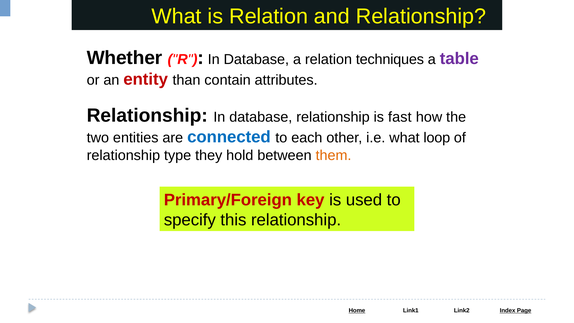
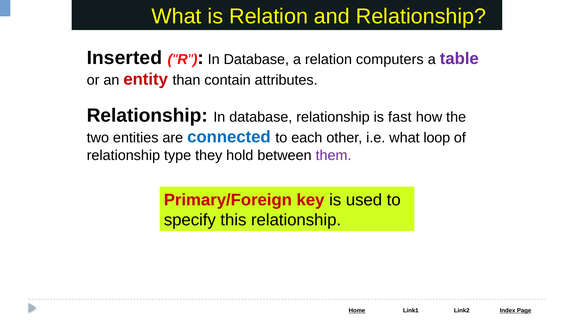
Whether: Whether -> Inserted (124, 58)
techniques: techniques -> computers (390, 60)
them colour: orange -> purple (334, 155)
